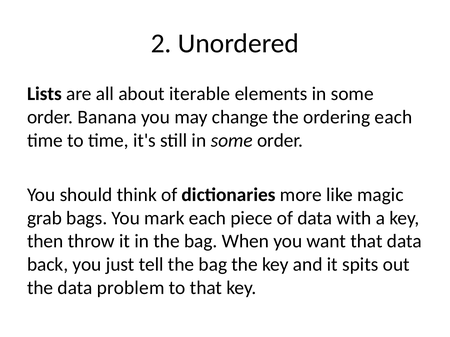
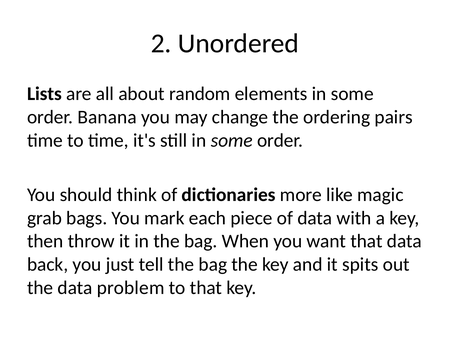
iterable: iterable -> random (200, 94)
ordering each: each -> pairs (394, 117)
